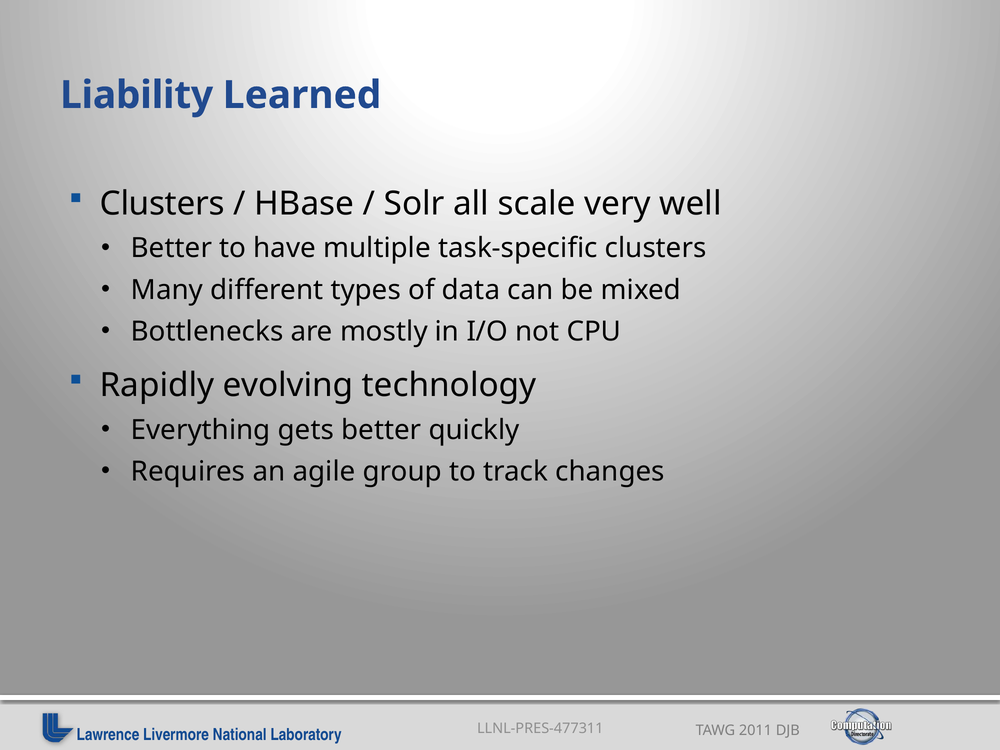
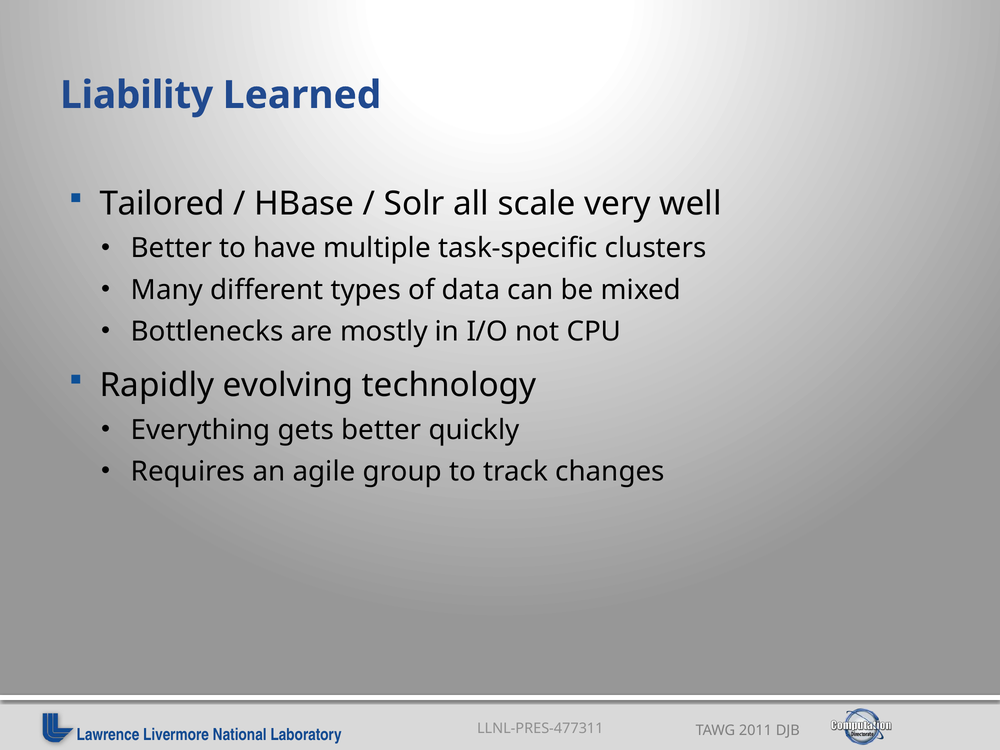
Clusters: Clusters -> Tailored (162, 204)
